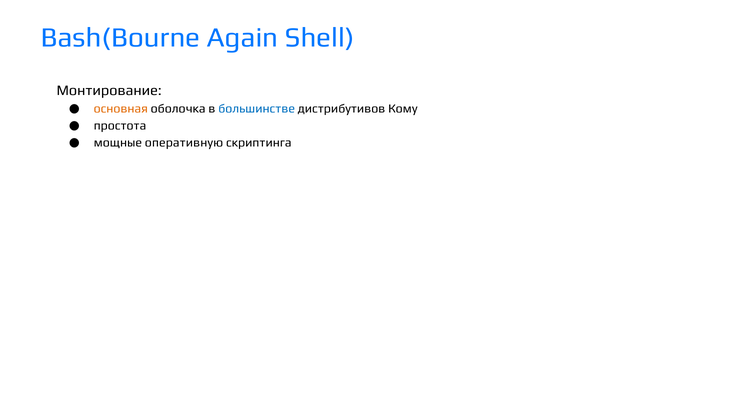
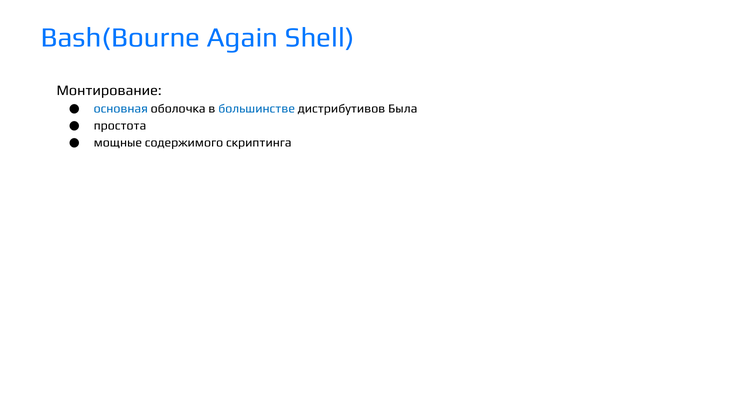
основная colour: orange -> blue (121, 108)
Кому: Кому -> Была (403, 108)
оперативную: оперативную -> содержимого (184, 142)
